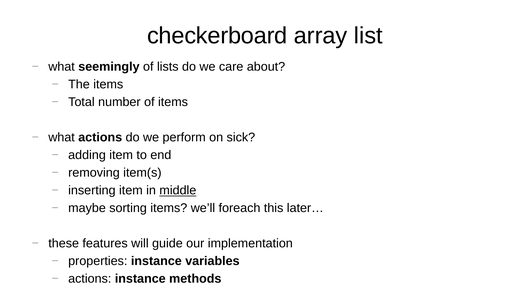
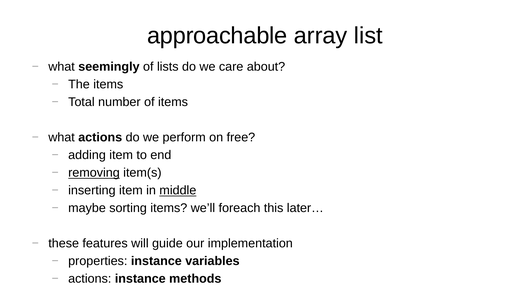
checkerboard: checkerboard -> approachable (217, 36)
sick: sick -> free (241, 138)
removing underline: none -> present (94, 173)
